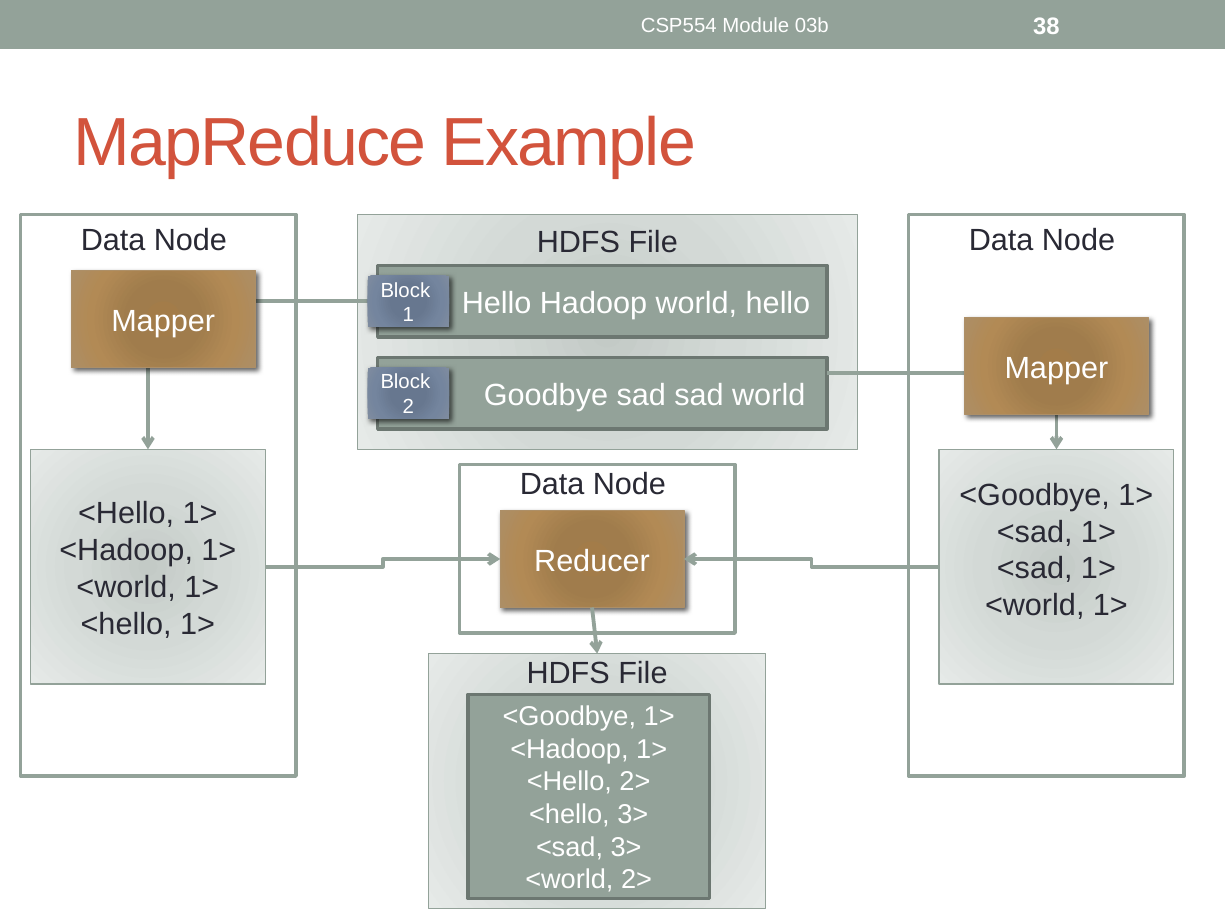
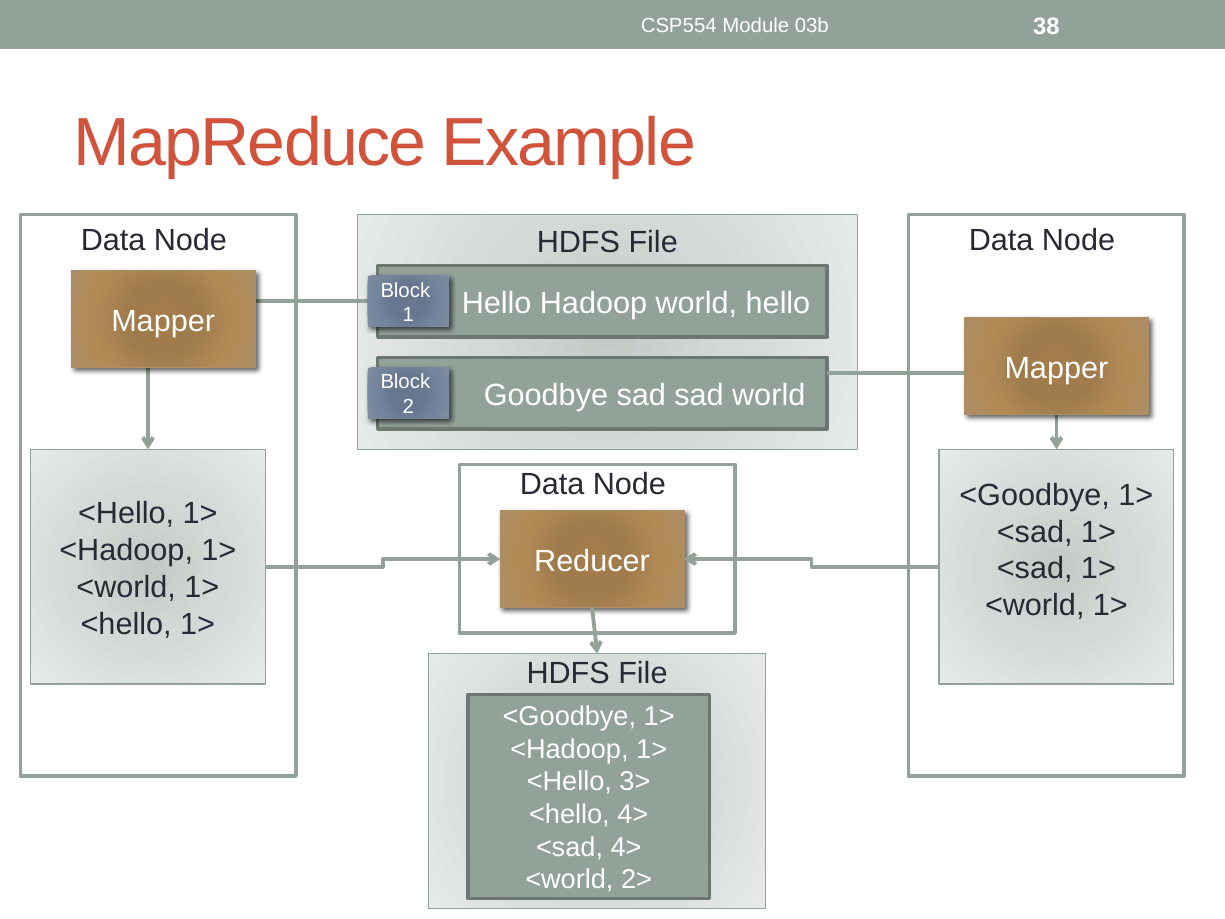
<Hello 2>: 2> -> 3> (635, 782)
<hello 3>: 3> -> 4> (633, 814)
<sad 3>: 3> -> 4> (626, 847)
